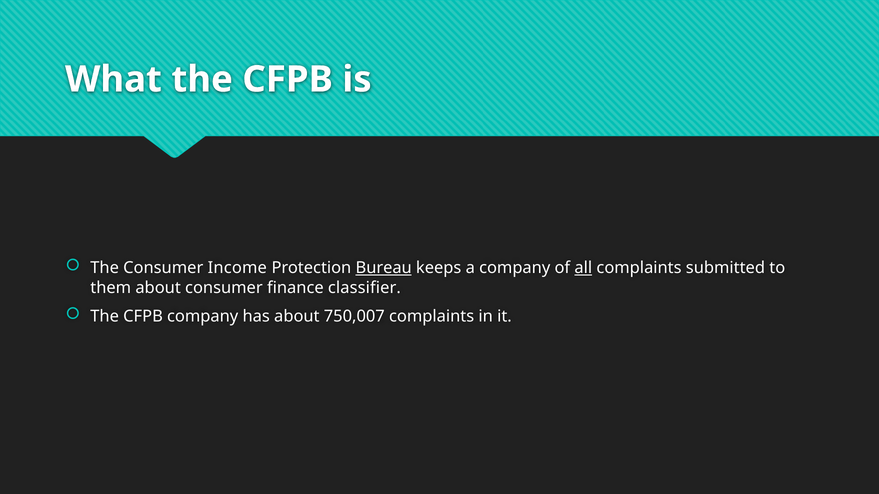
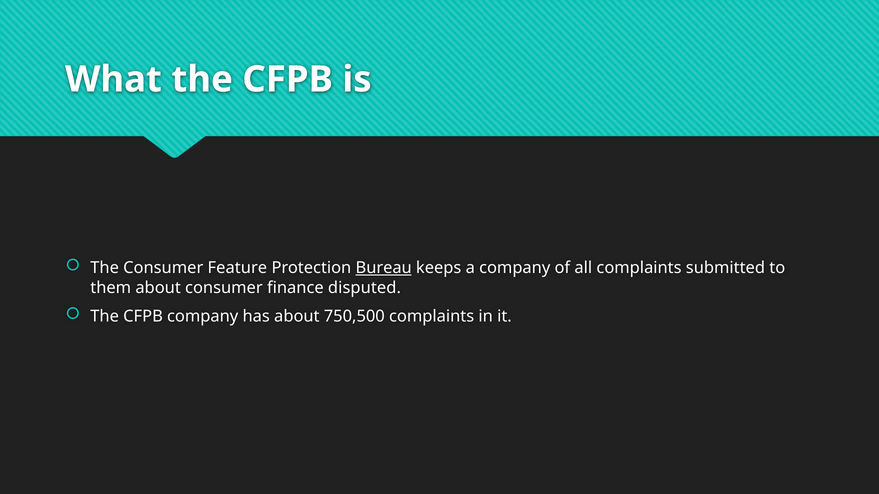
Income: Income -> Feature (237, 268)
all underline: present -> none (583, 268)
classifier: classifier -> disputed (364, 288)
750,007: 750,007 -> 750,500 (354, 317)
